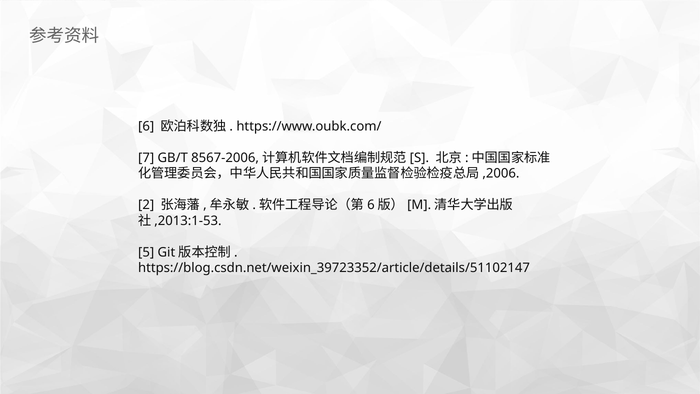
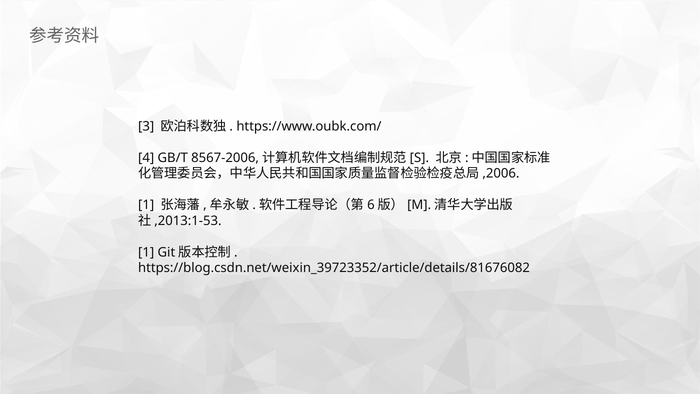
6: 6 -> 3 (146, 126)
7: 7 -> 4 (146, 158)
2: 2 -> 1 (146, 205)
5: 5 -> 1 (146, 252)
https://blog.csdn.net/weixin_39723352/article/details/51102147: https://blog.csdn.net/weixin_39723352/article/details/51102147 -> https://blog.csdn.net/weixin_39723352/article/details/81676082 (334, 268)
